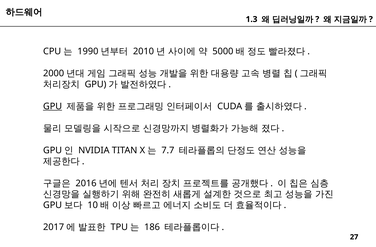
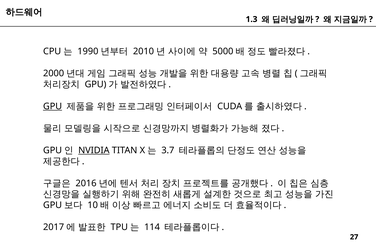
NVIDIA underline: none -> present (94, 150)
7.7: 7.7 -> 3.7 (168, 150)
186: 186 -> 114 (152, 227)
